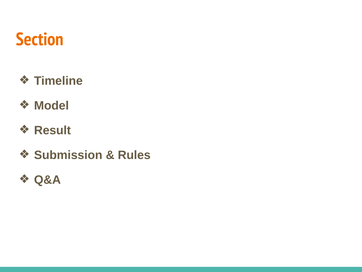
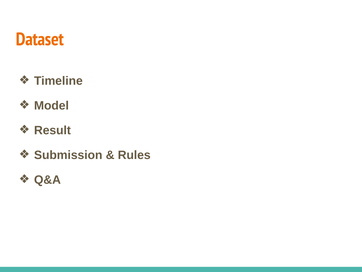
Section: Section -> Dataset (40, 39)
